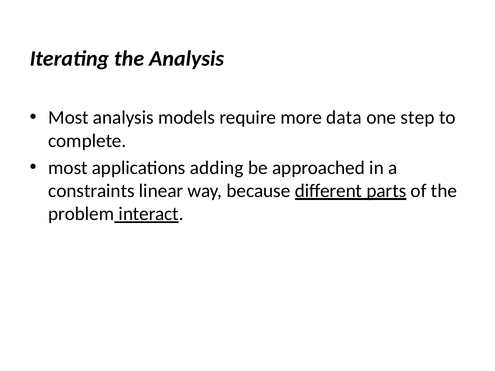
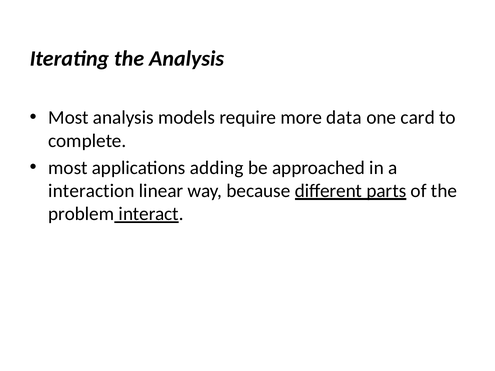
step: step -> card (418, 118)
constraints: constraints -> interaction (91, 191)
